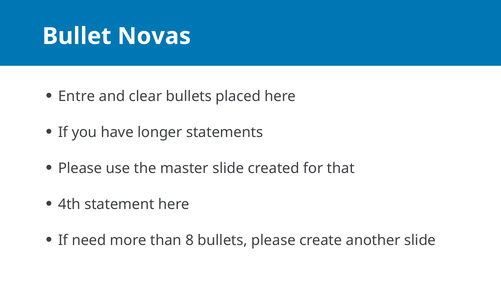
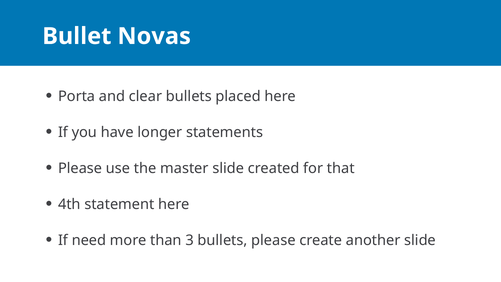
Entre: Entre -> Porta (77, 96)
8: 8 -> 3 (190, 240)
